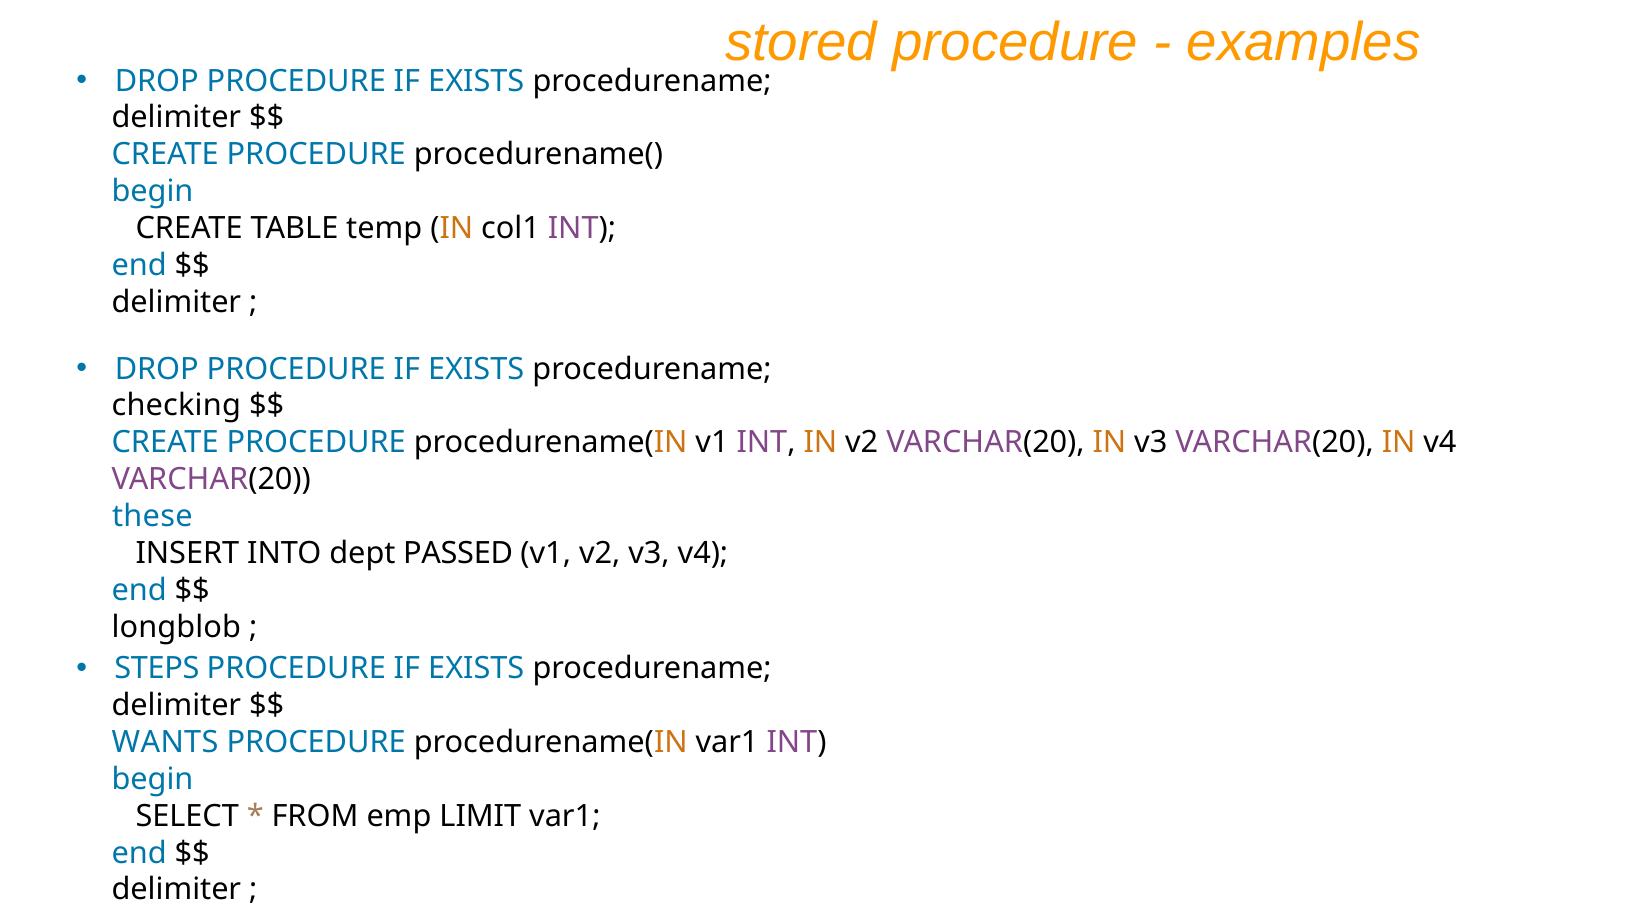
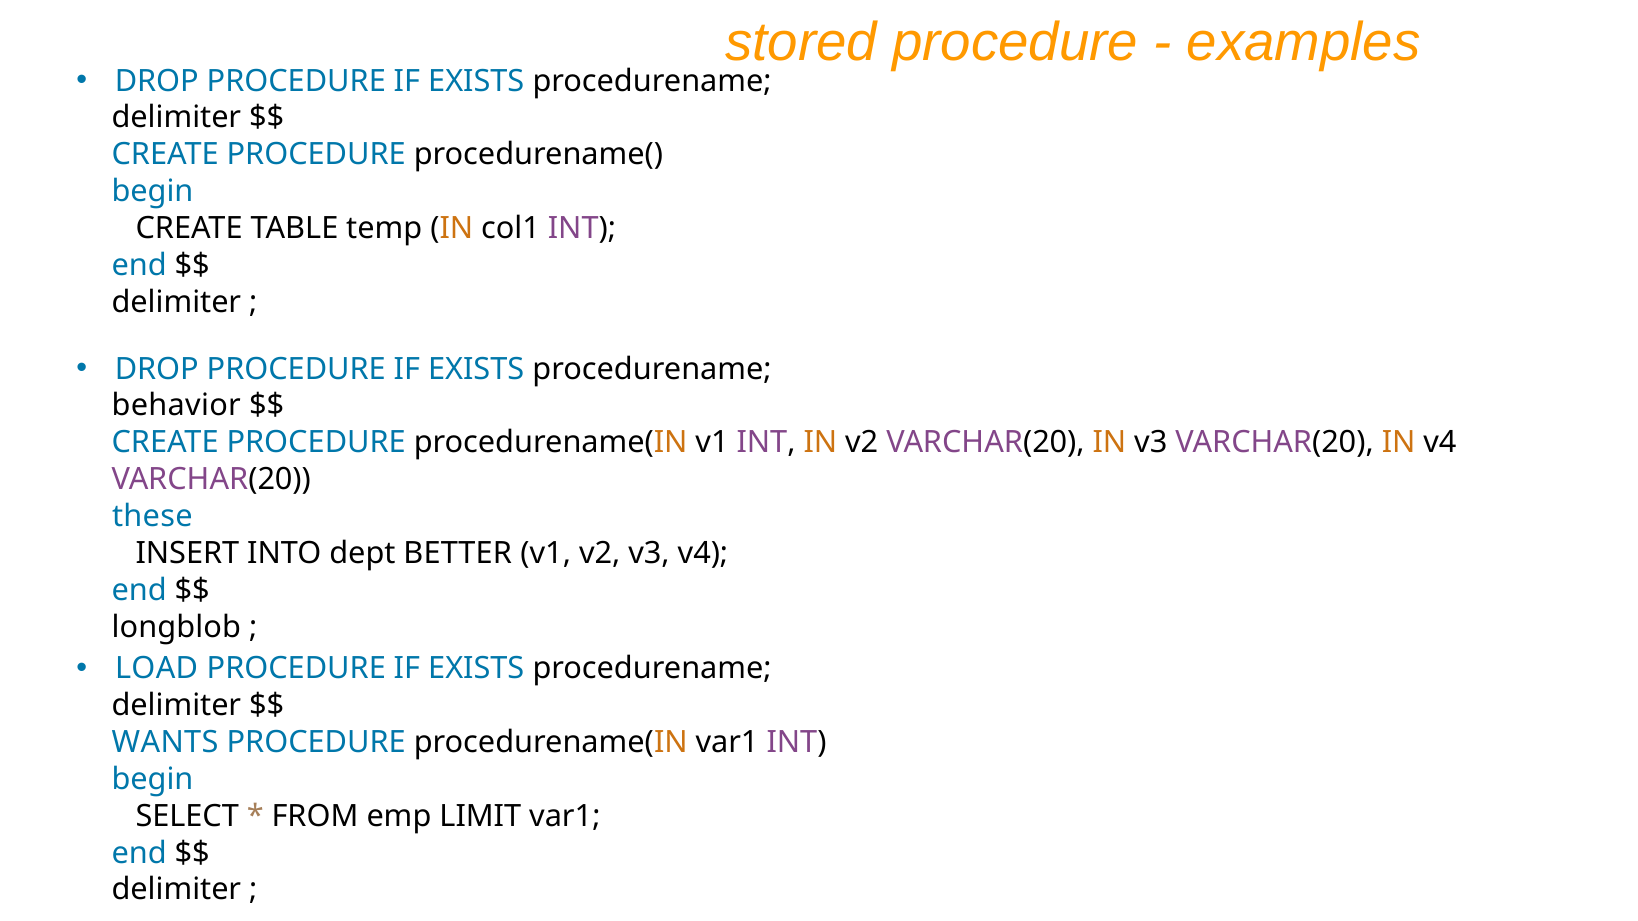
checking: checking -> behavior (176, 406)
PASSED: PASSED -> BETTER (458, 553)
STEPS: STEPS -> LOAD (157, 669)
